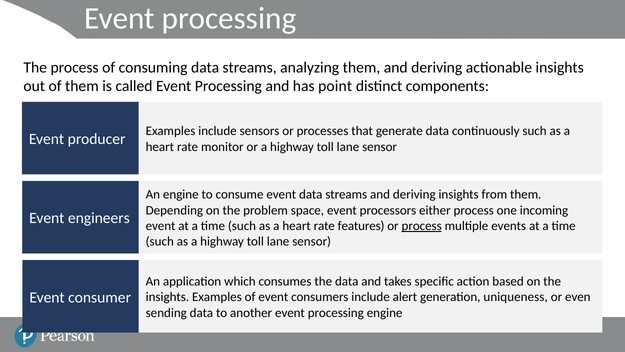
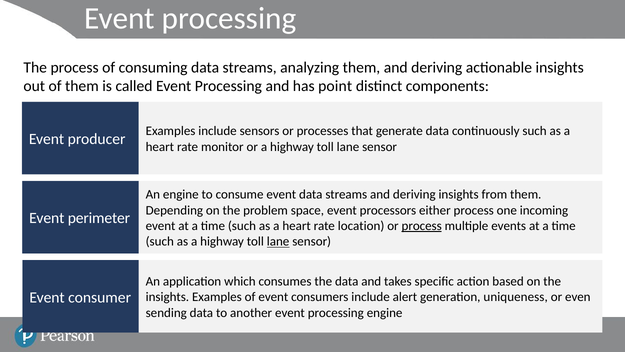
engineers: engineers -> perimeter (99, 218)
features: features -> location (361, 226)
lane underline: none -> present (278, 241)
